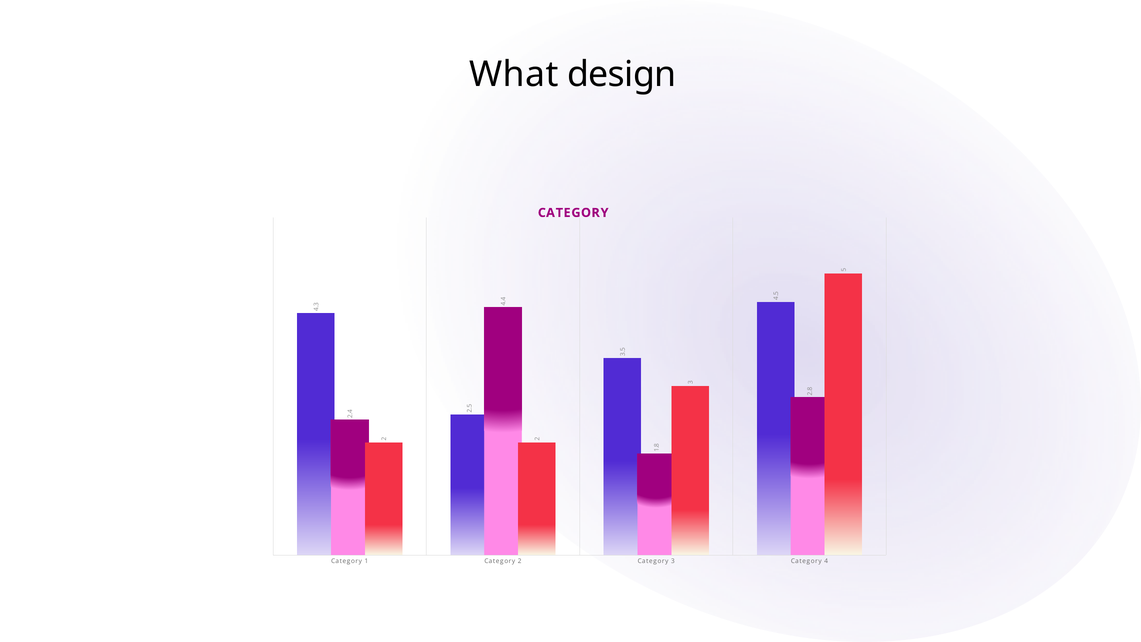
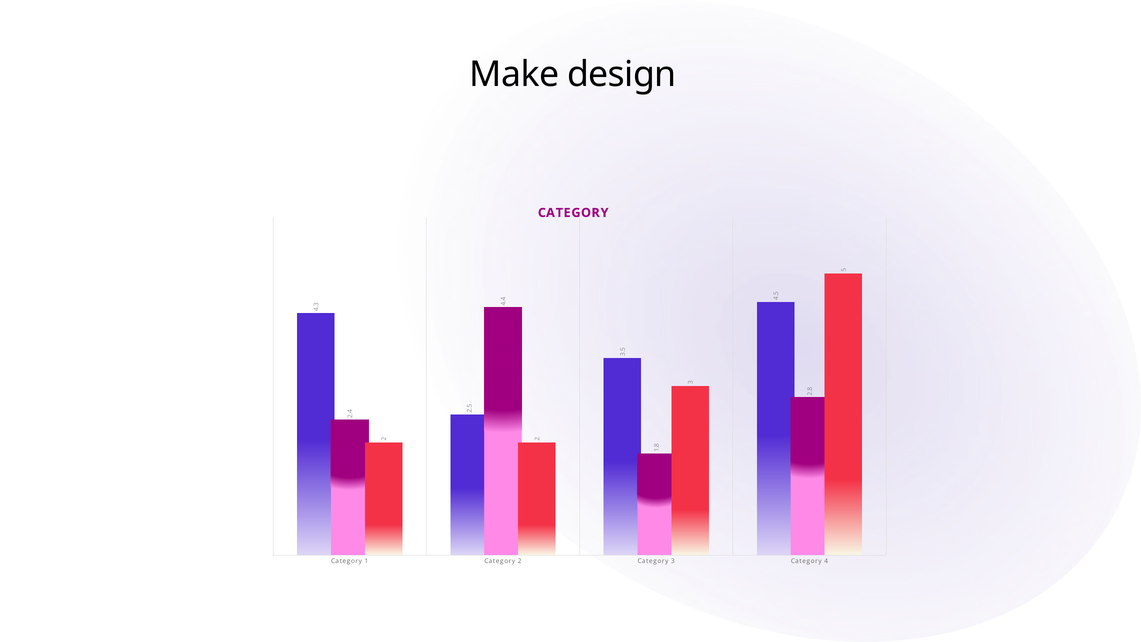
What: What -> Make (514, 74)
